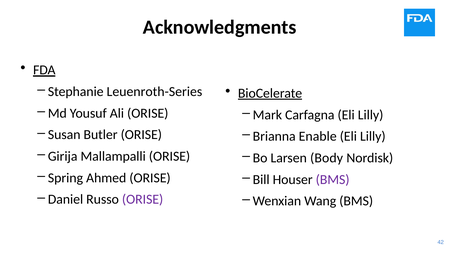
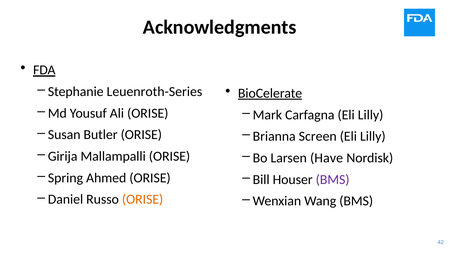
Enable: Enable -> Screen (318, 136)
Body: Body -> Have (327, 158)
ORISE colour: purple -> orange (143, 200)
